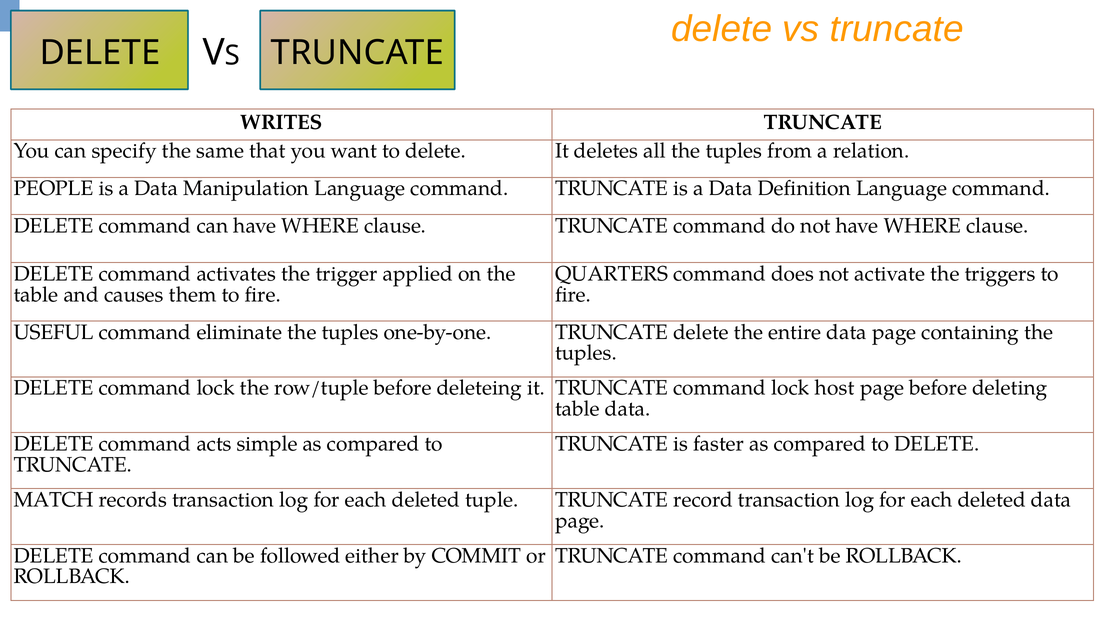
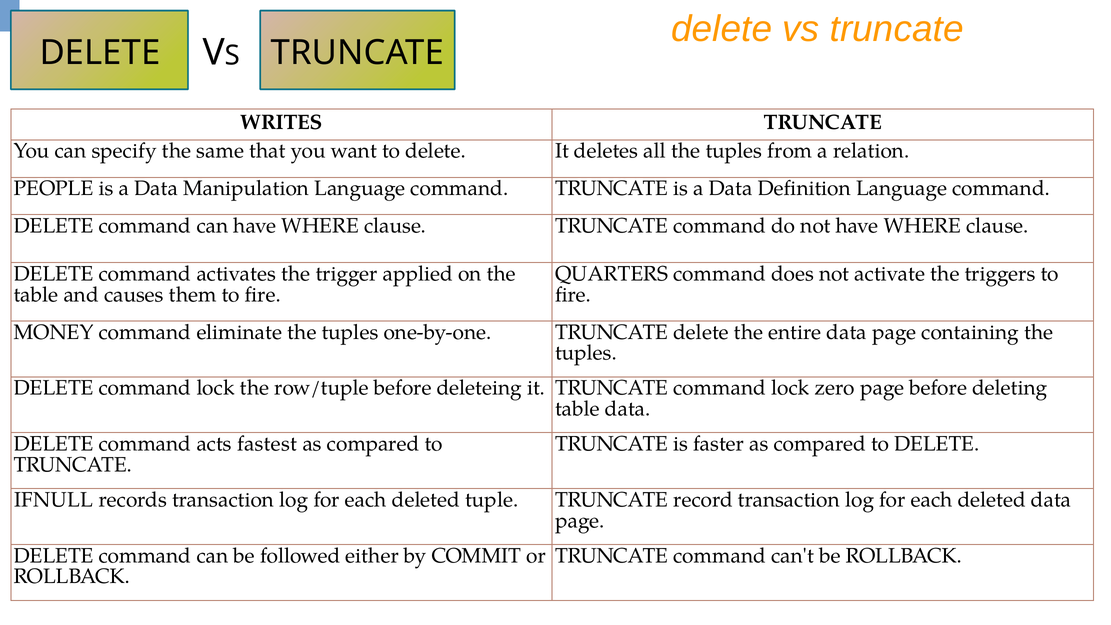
USEFUL: USEFUL -> MONEY (54, 332)
host: host -> zero (835, 388)
simple: simple -> fastest (267, 444)
MATCH: MATCH -> IFNULL (53, 500)
